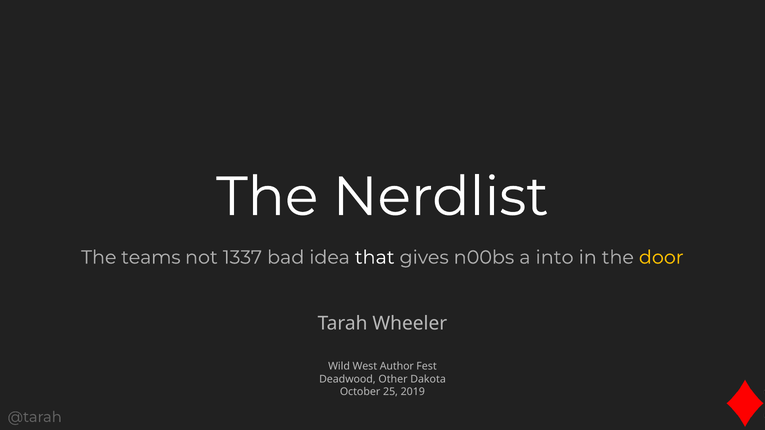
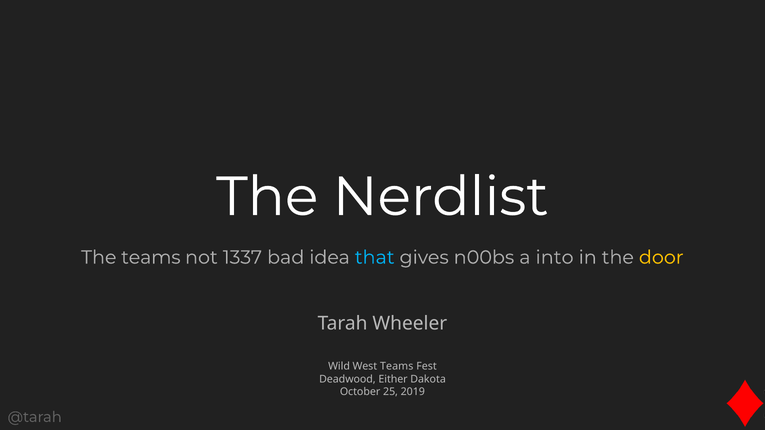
that colour: white -> light blue (375, 258)
West Author: Author -> Teams (397, 367)
Other: Other -> Either (393, 379)
